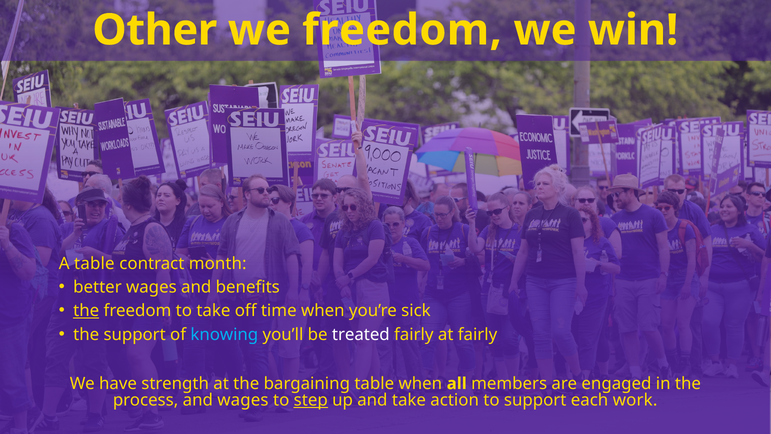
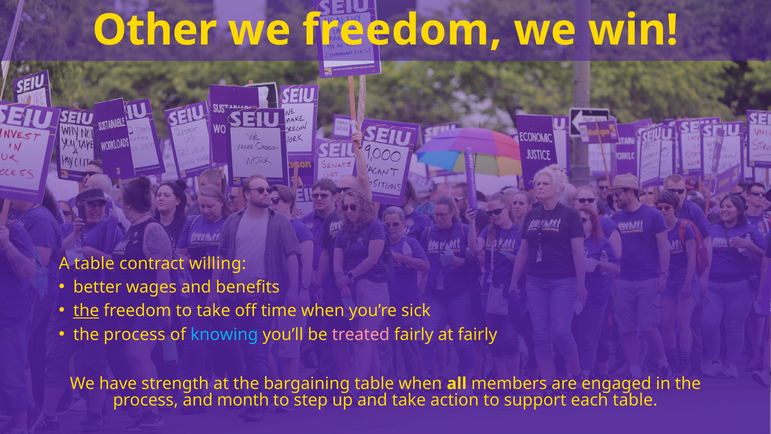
month: month -> willing (218, 263)
support: support -> process (135, 334)
treated colour: white -> pink (361, 334)
and wages: wages -> month (243, 400)
step underline: present -> none (311, 400)
each work: work -> table (635, 400)
